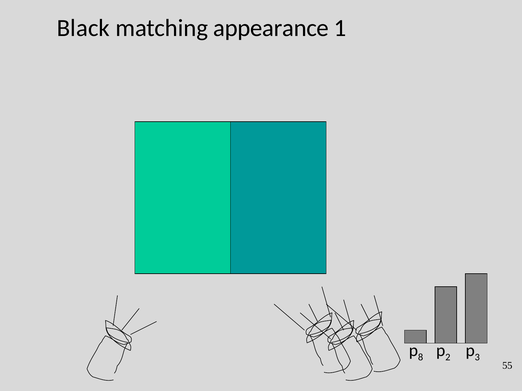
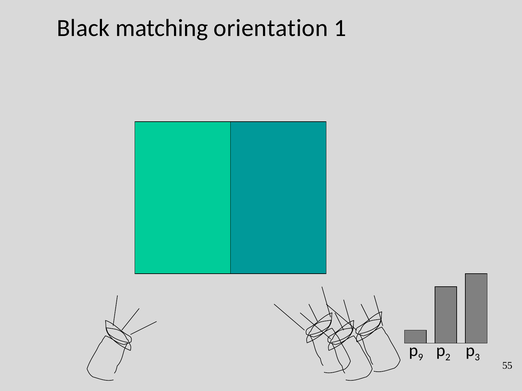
appearance: appearance -> orientation (271, 28)
8: 8 -> 9 (421, 358)
